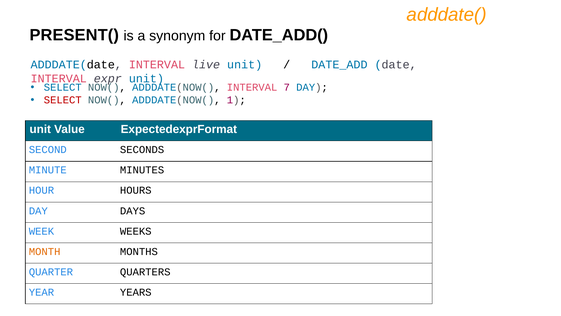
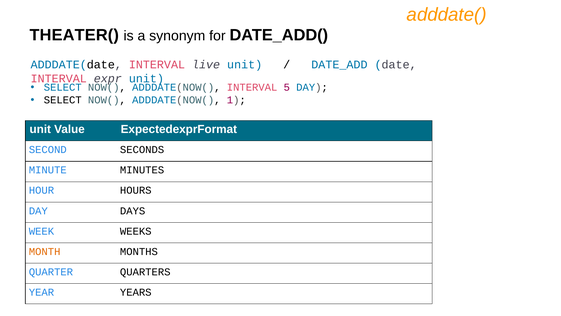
PRESENT(: PRESENT( -> THEATER( (74, 35)
7: 7 -> 5 (287, 87)
SELECT colour: red -> black (63, 100)
